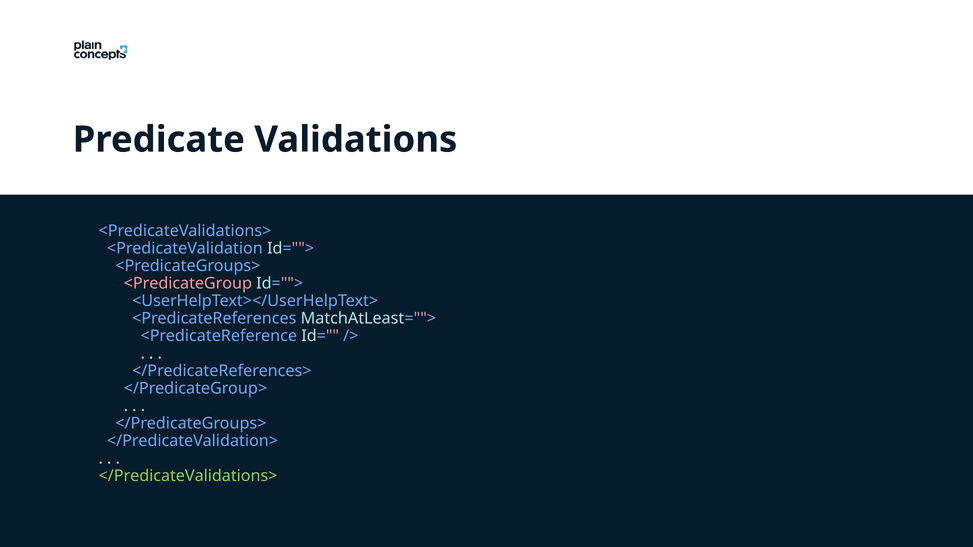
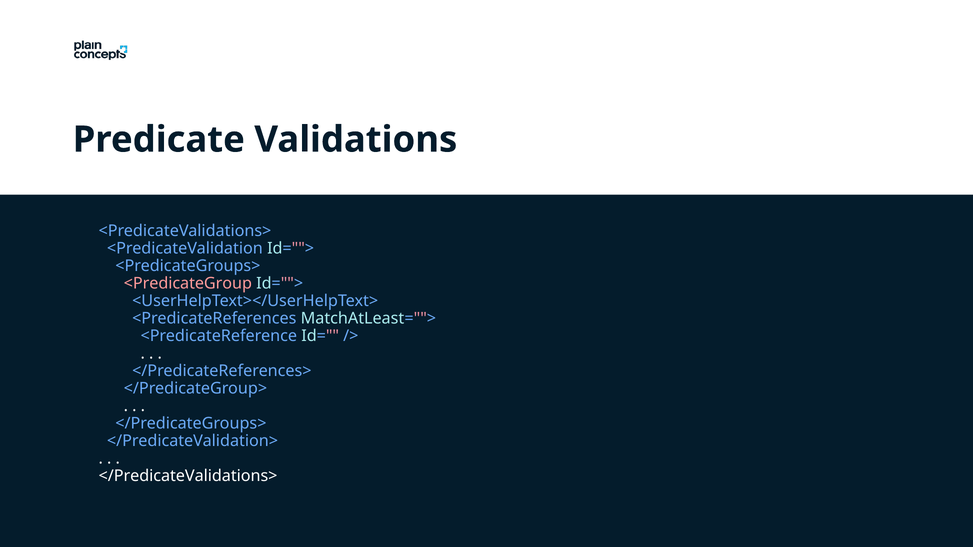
</PredicateValidations> colour: light green -> white (188, 476)
